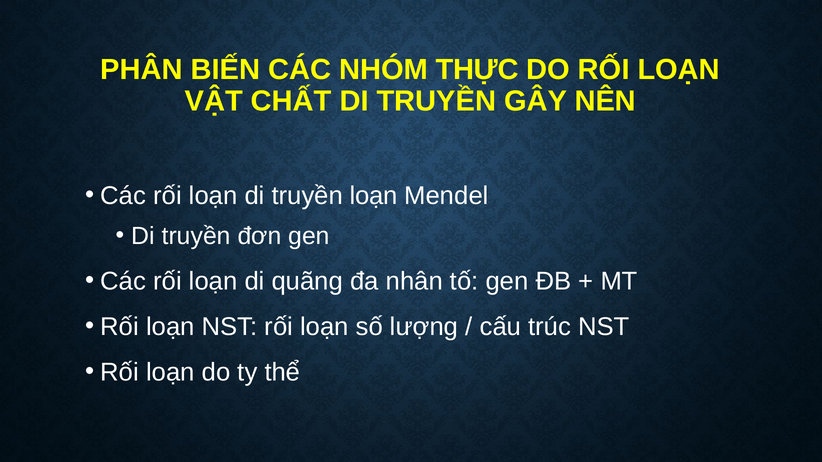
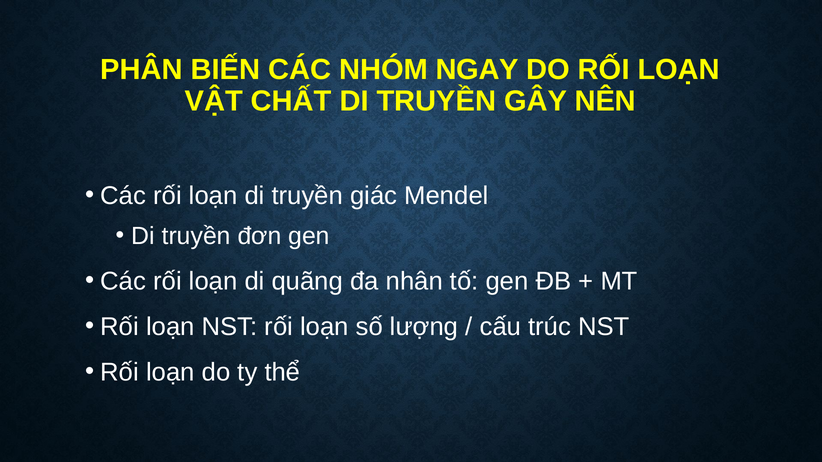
THỰC: THỰC -> NGAY (477, 70)
truyền loạn: loạn -> giác (374, 196)
